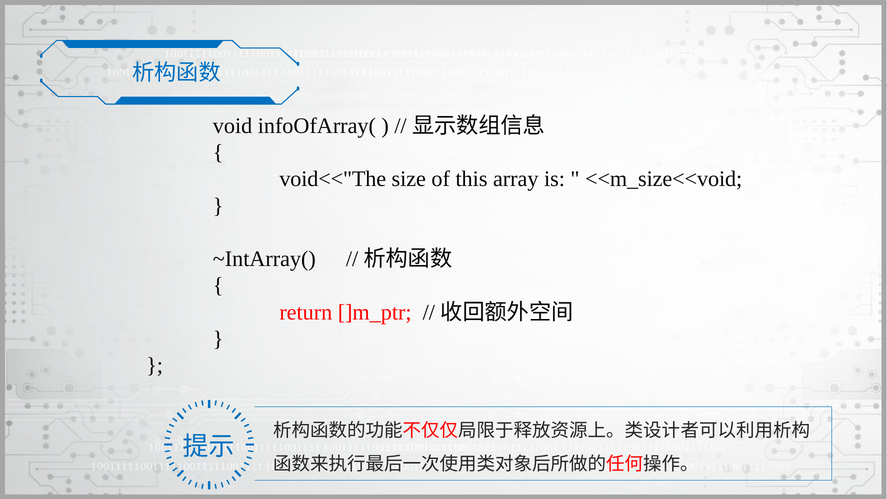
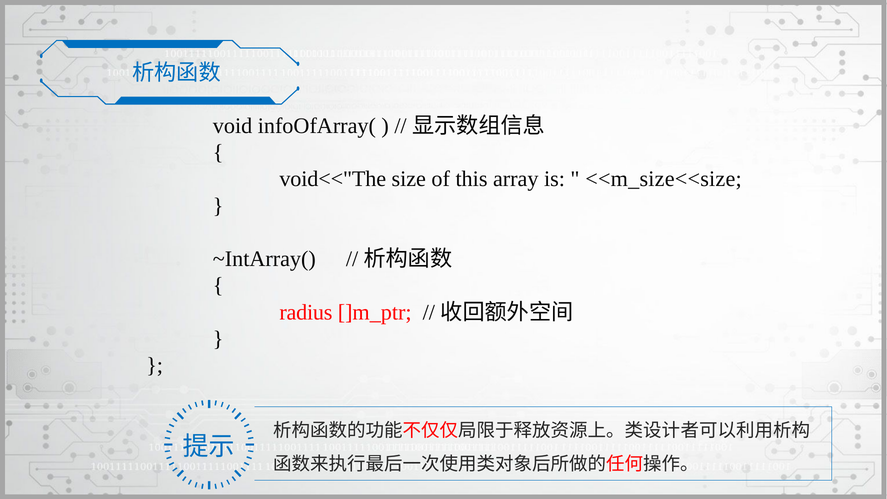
<<m_size<<void: <<m_size<<void -> <<m_size<<size (664, 179)
return: return -> radius (306, 312)
